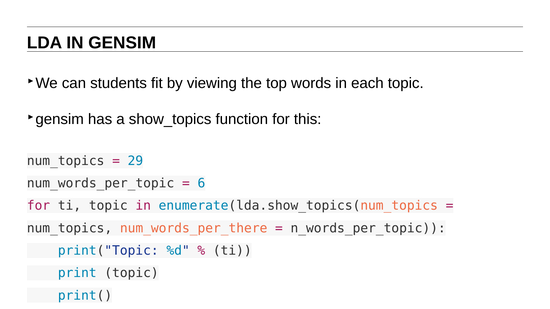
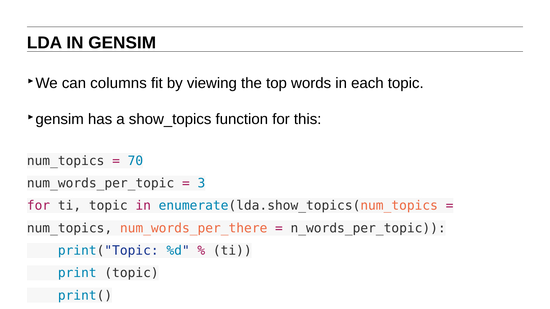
students: students -> columns (118, 83)
29: 29 -> 70 (135, 161)
6: 6 -> 3 (201, 183)
